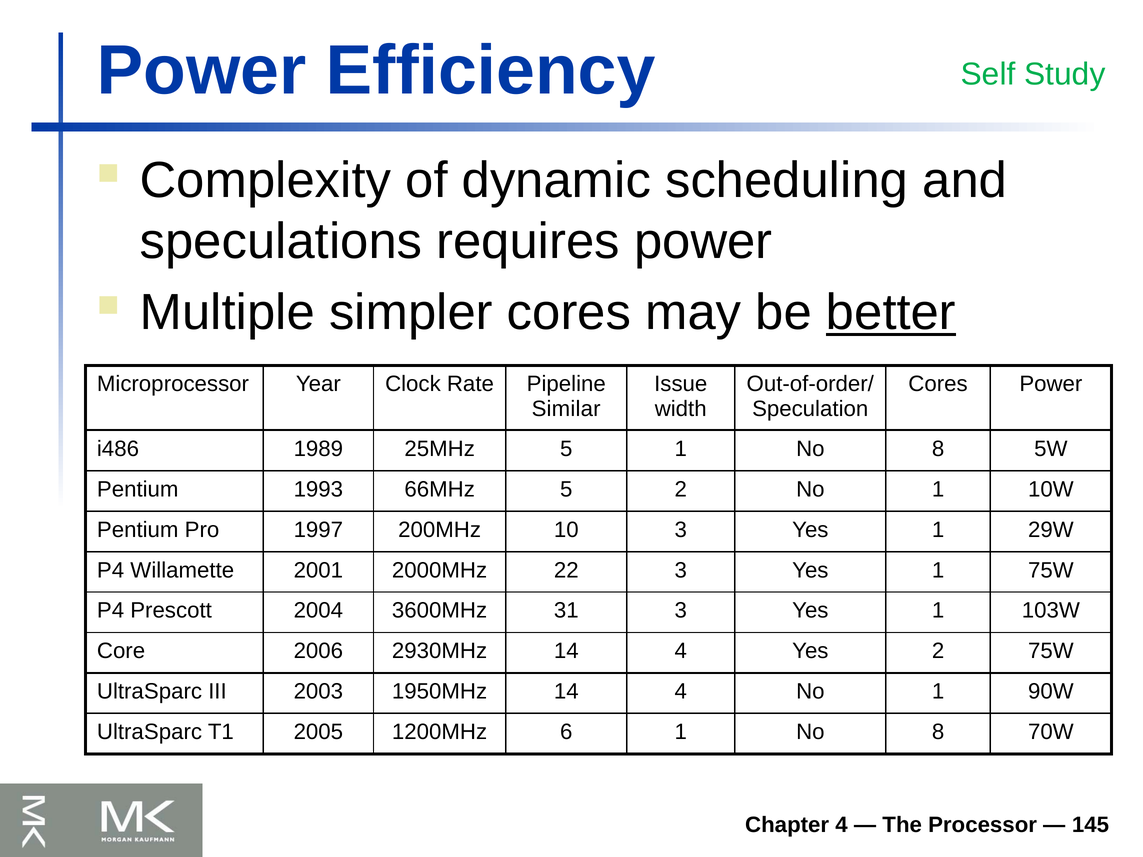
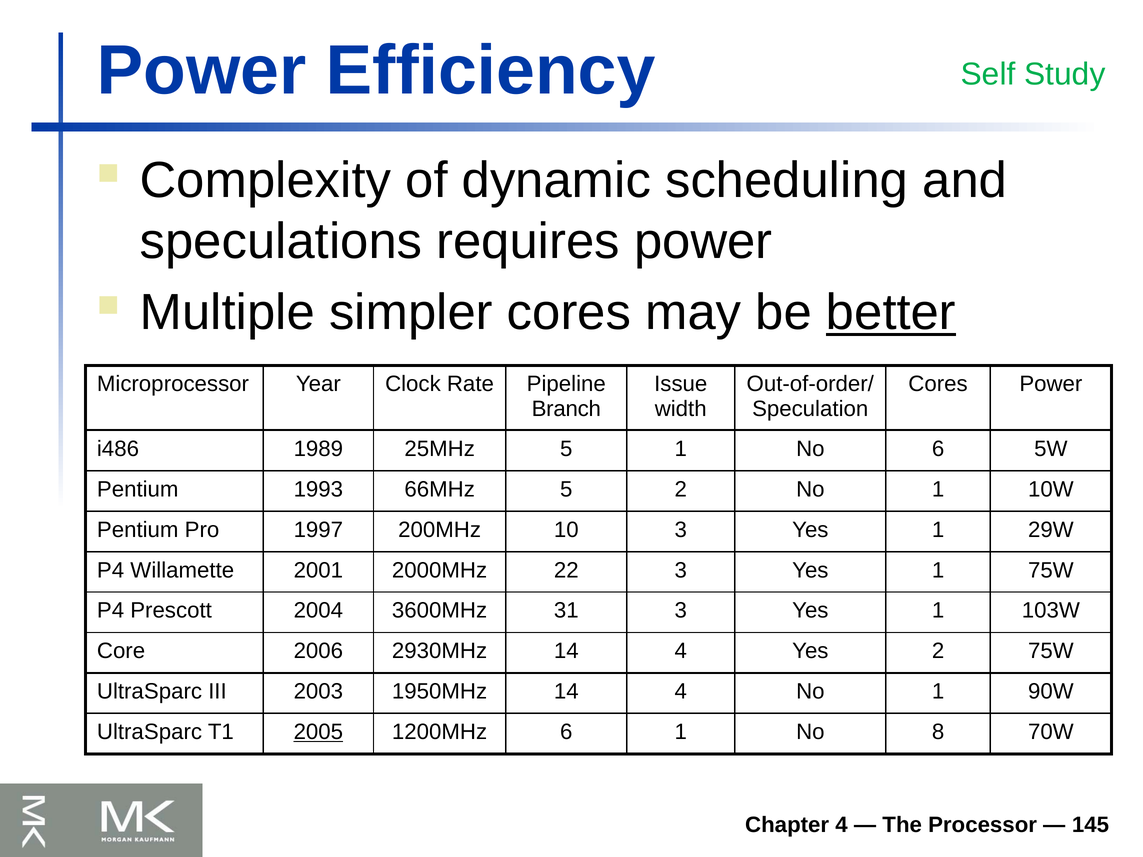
Similar: Similar -> Branch (566, 409)
5 1 No 8: 8 -> 6 (938, 449)
2005 underline: none -> present (318, 732)
